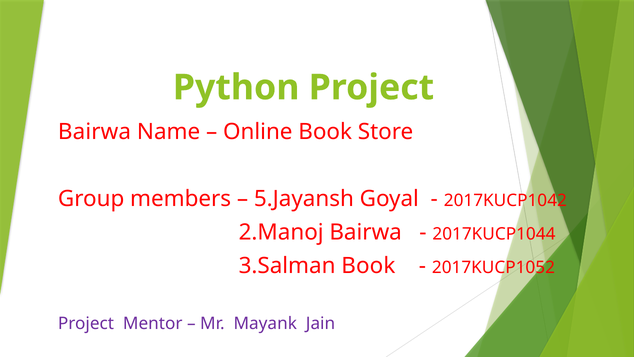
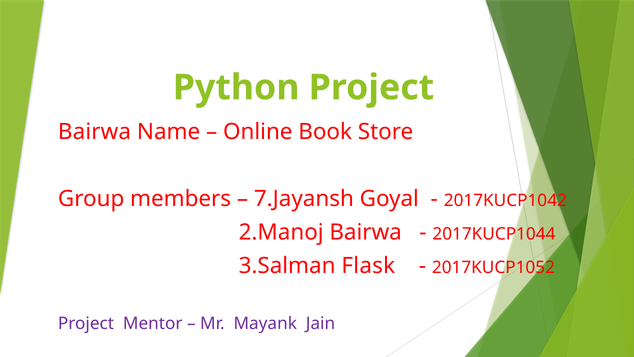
5.Jayansh: 5.Jayansh -> 7.Jayansh (304, 199)
3.Salman Book: Book -> Flask (368, 266)
